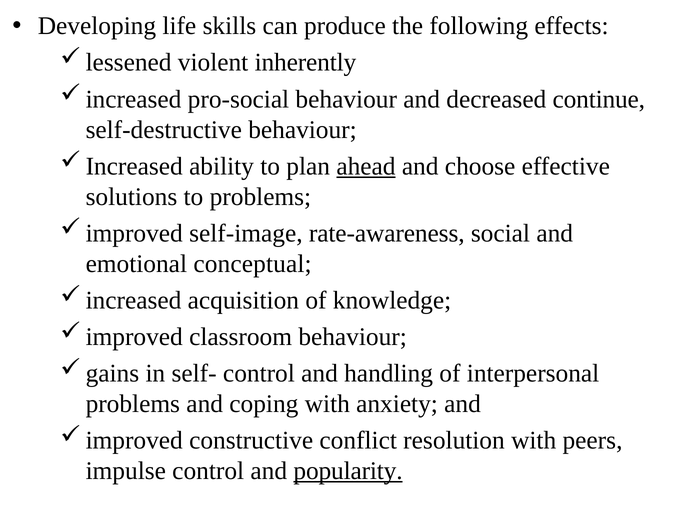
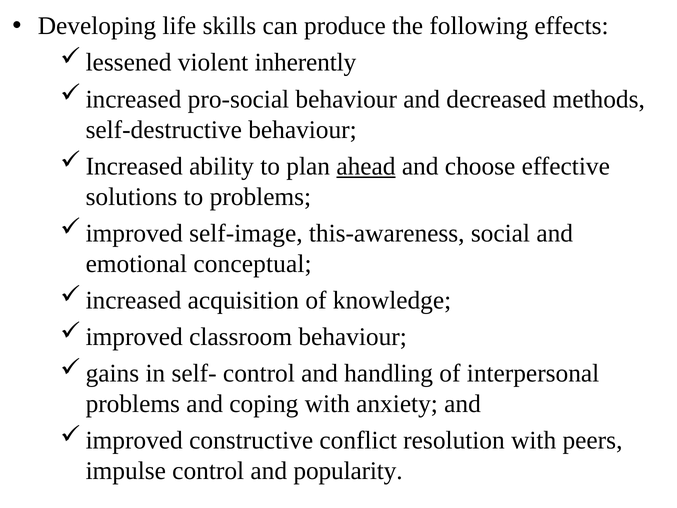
continue: continue -> methods (599, 99)
rate-awareness: rate-awareness -> this-awareness (387, 233)
popularity underline: present -> none (348, 471)
